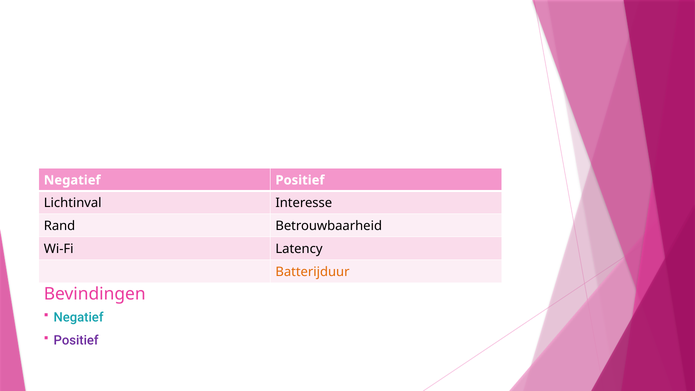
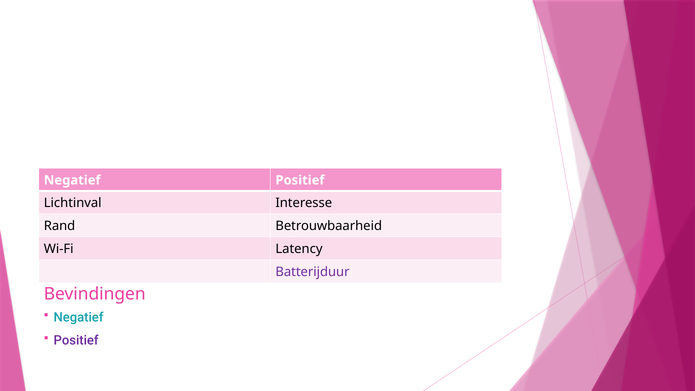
Batterijduur colour: orange -> purple (312, 272)
